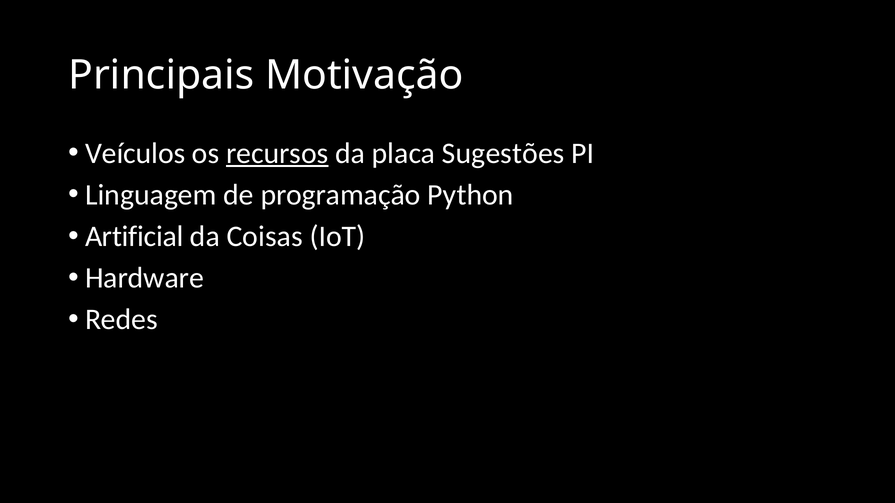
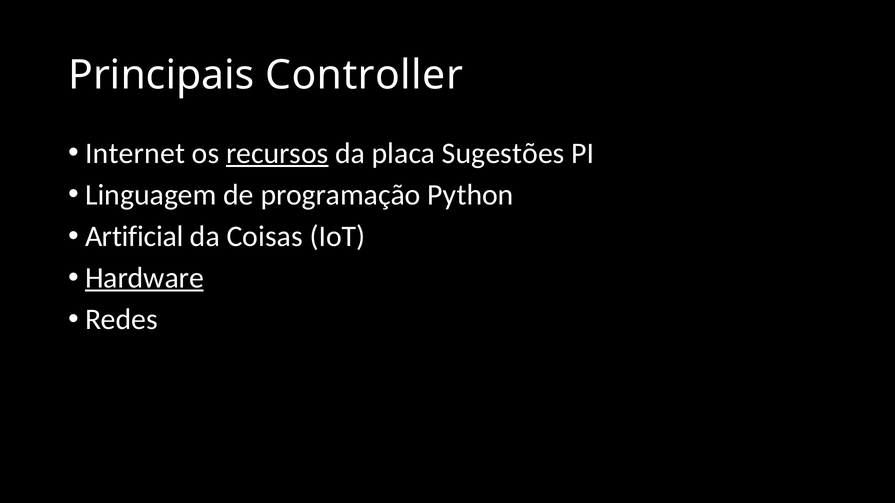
Motivação: Motivação -> Controller (364, 75)
Veículos: Veículos -> Internet (135, 153)
Hardware underline: none -> present (144, 278)
